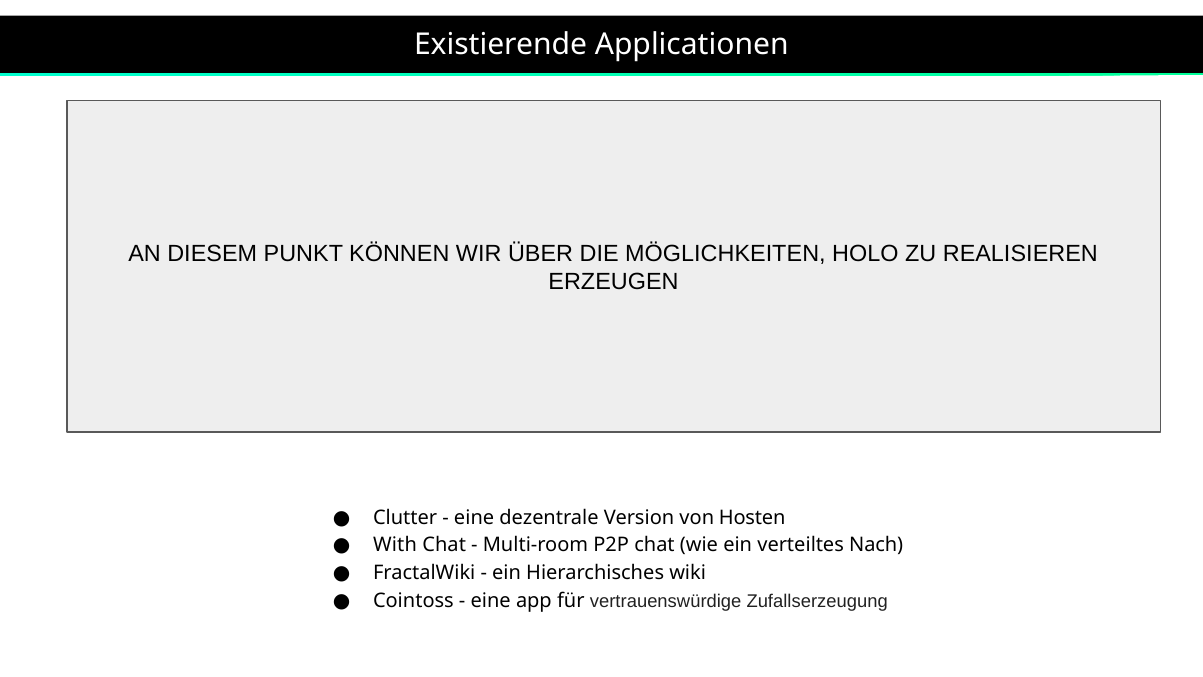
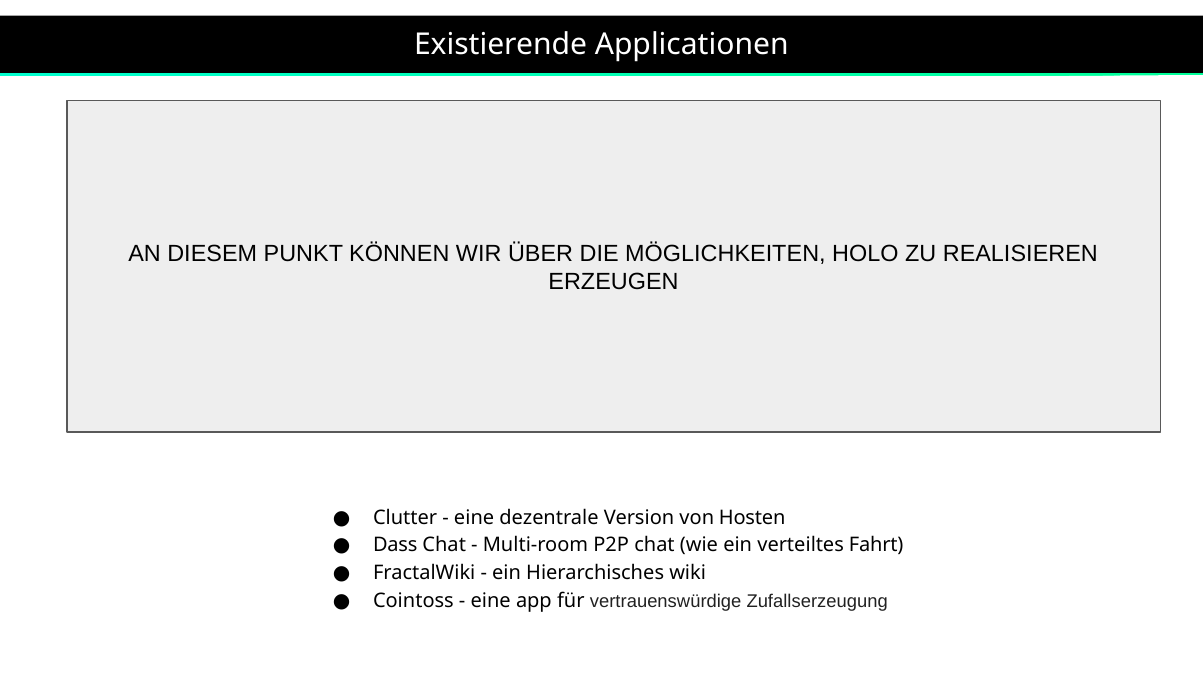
With: With -> Dass (395, 545)
Nach: Nach -> Fahrt (876, 545)
